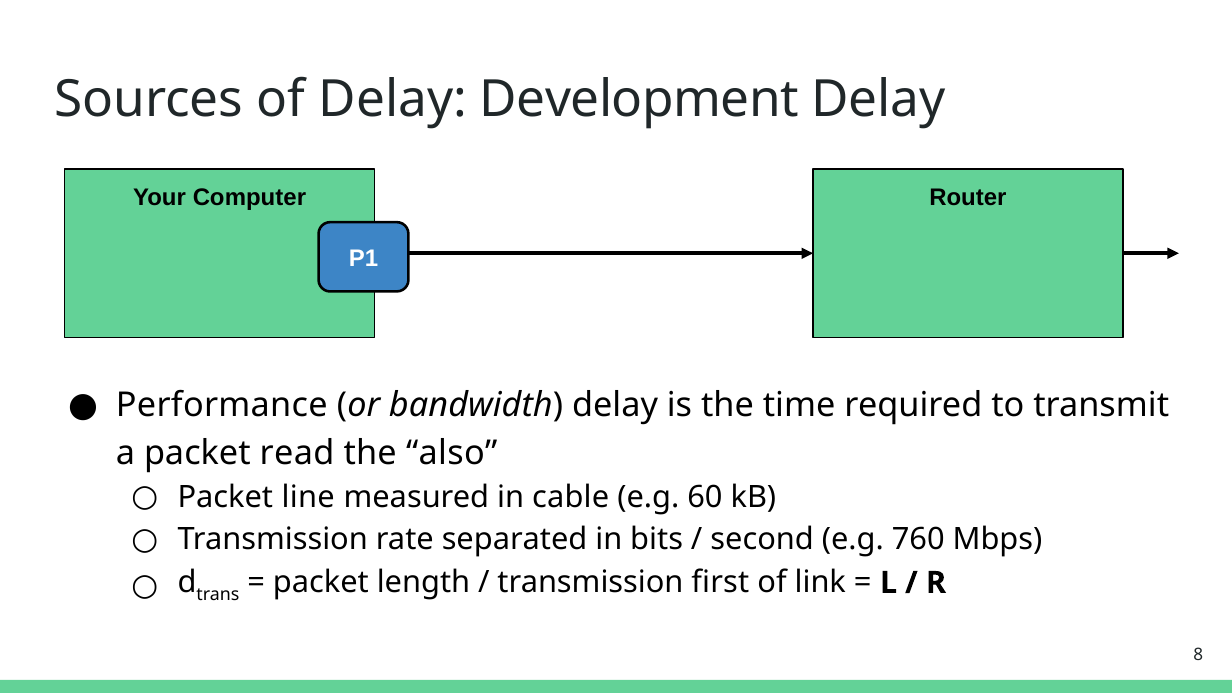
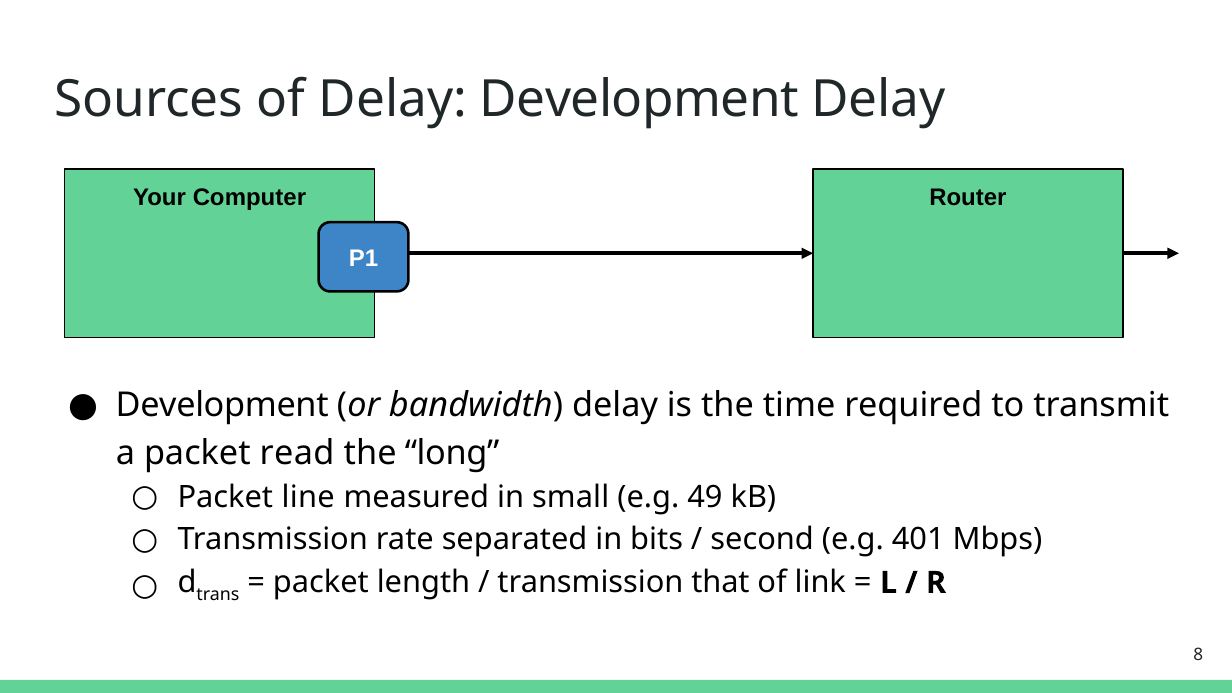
Performance: Performance -> Development (222, 406)
also: also -> long (452, 453)
cable: cable -> small (571, 497)
60: 60 -> 49 (705, 497)
760: 760 -> 401 (918, 540)
first: first -> that (721, 583)
